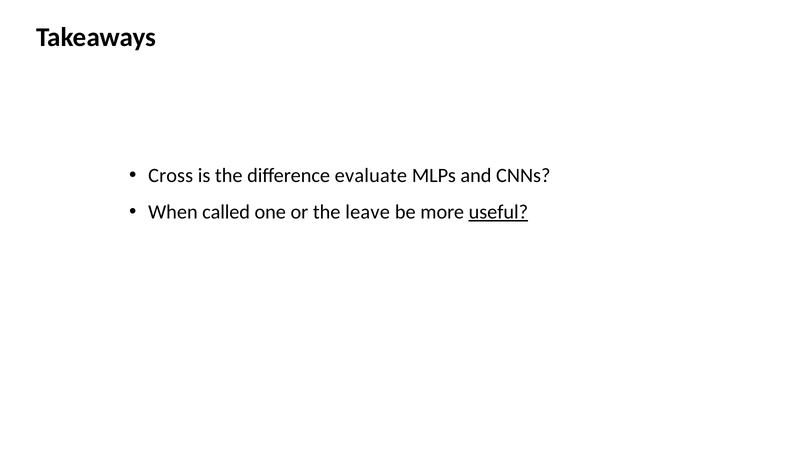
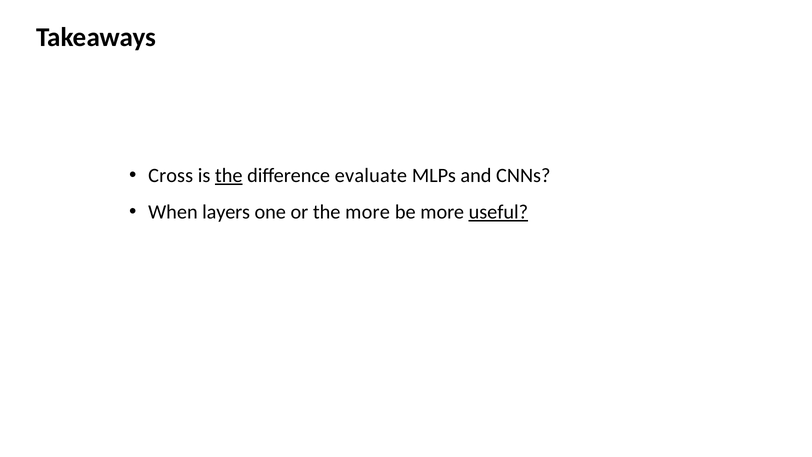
the underline: none -> present (229, 175)
called: called -> layers (226, 212)
the leave: leave -> more (368, 212)
